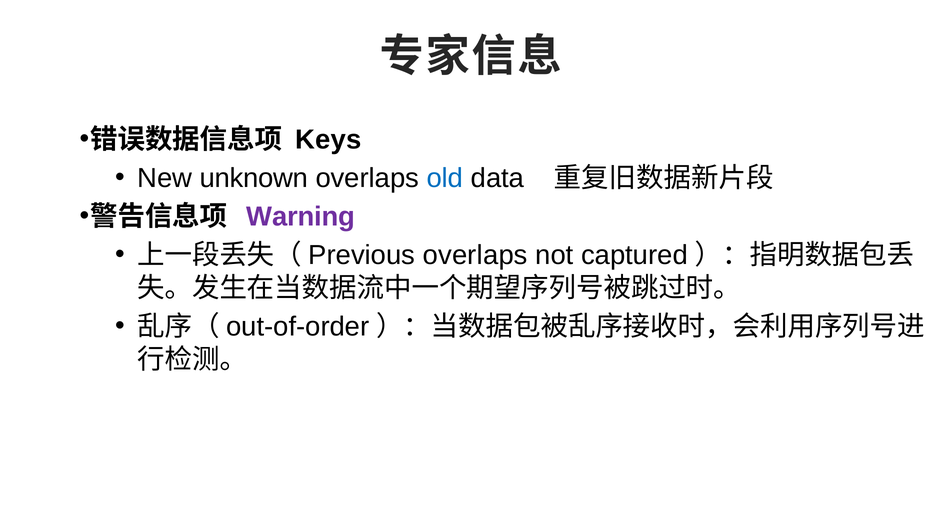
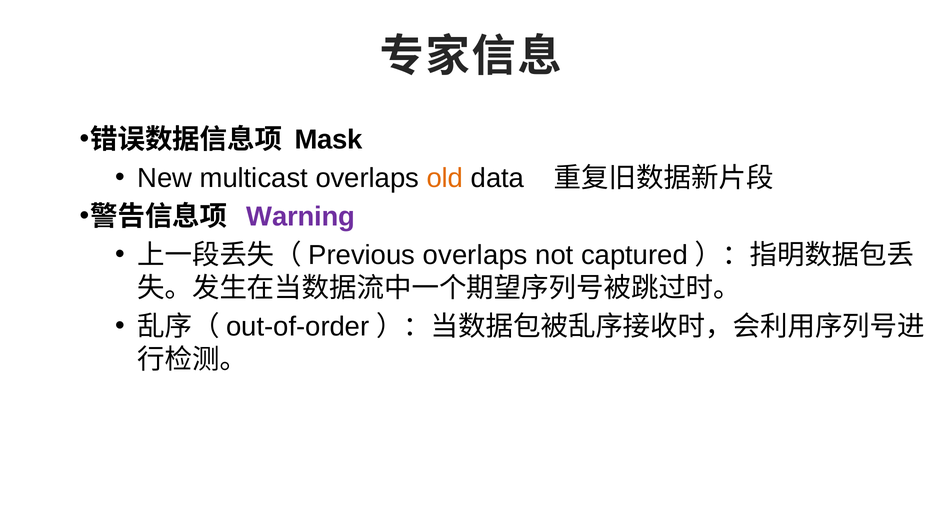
Keys: Keys -> Mask (329, 140)
unknown: unknown -> multicast (254, 178)
old colour: blue -> orange (445, 178)
